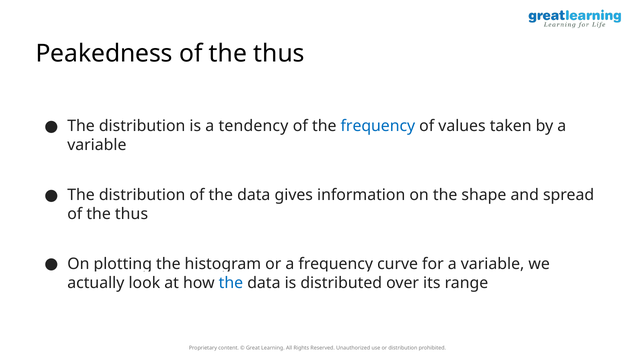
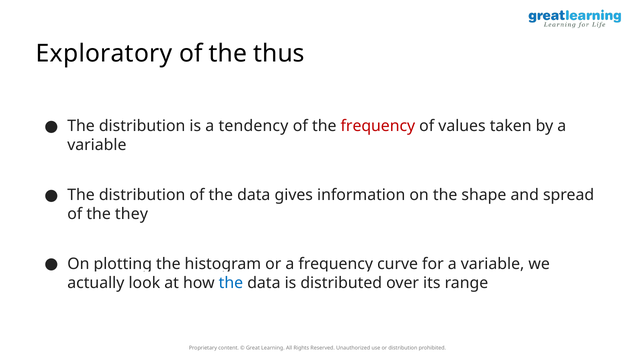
Peakedness: Peakedness -> Exploratory (104, 54)
frequency colour: blue -> red (378, 126)
thus: thus -> they (131, 214)
